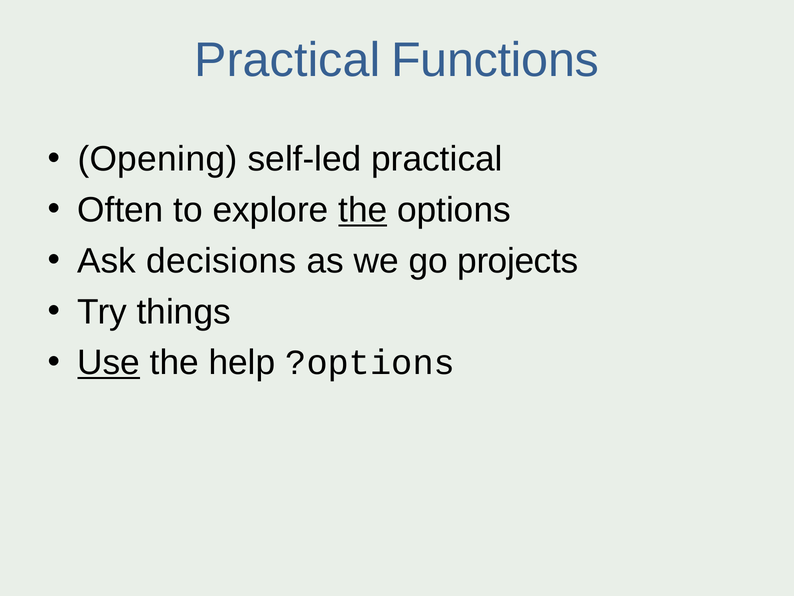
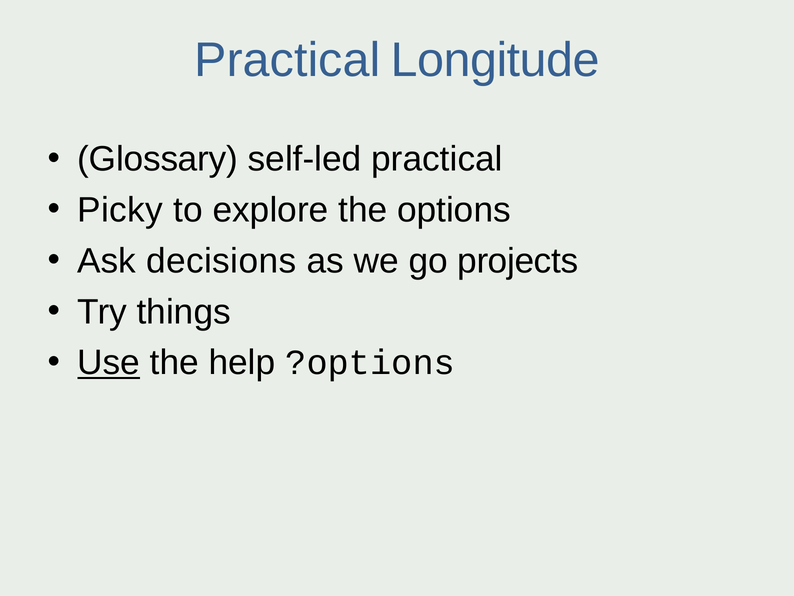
Functions: Functions -> Longitude (495, 60)
Opening: Opening -> Glossary (158, 159)
Often: Often -> Picky (120, 210)
the underline: present -> none (363, 210)
